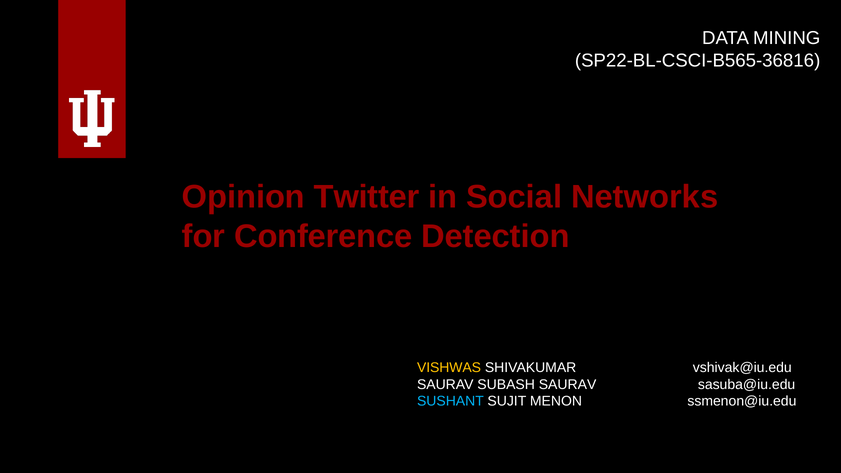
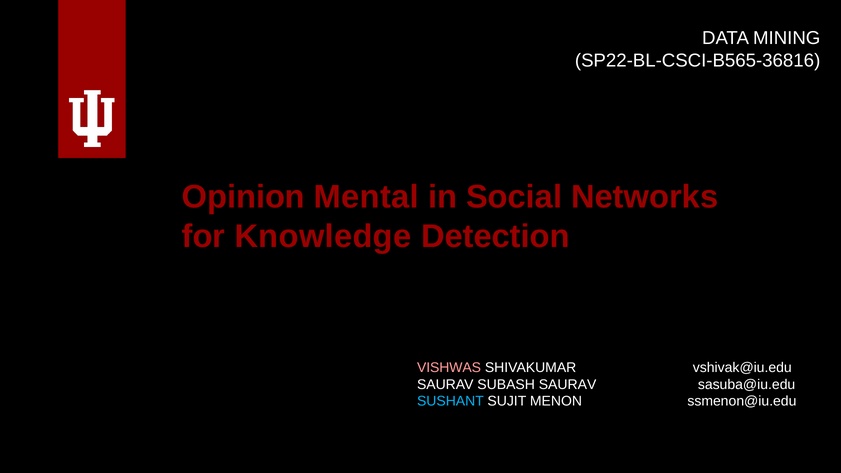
Twitter: Twitter -> Mental (366, 197)
Conference: Conference -> Knowledge (323, 236)
VISHWAS colour: yellow -> pink (449, 368)
